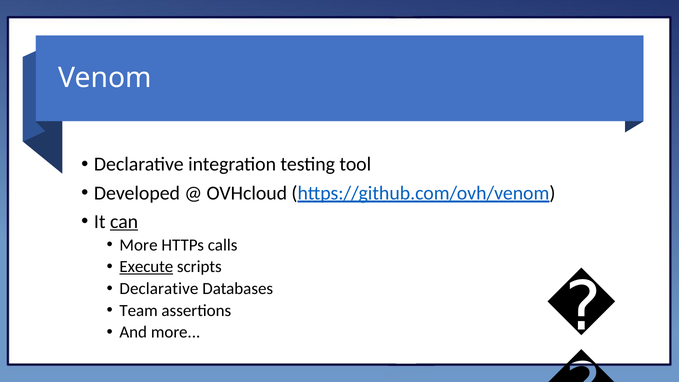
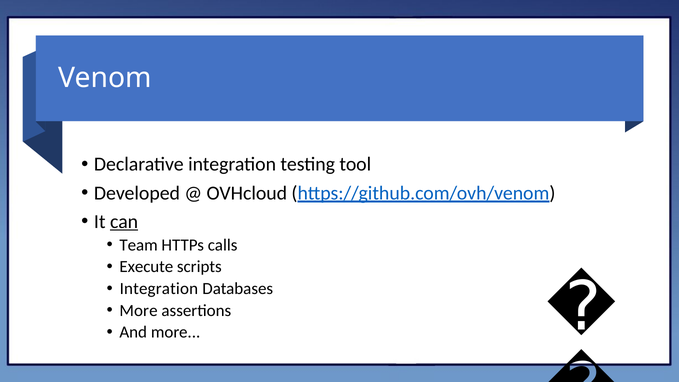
More: More -> Team (139, 245)
Execute underline: present -> none (146, 267)
Declarative: Declarative -> Integration (159, 289)
Team: Team -> More (139, 310)
